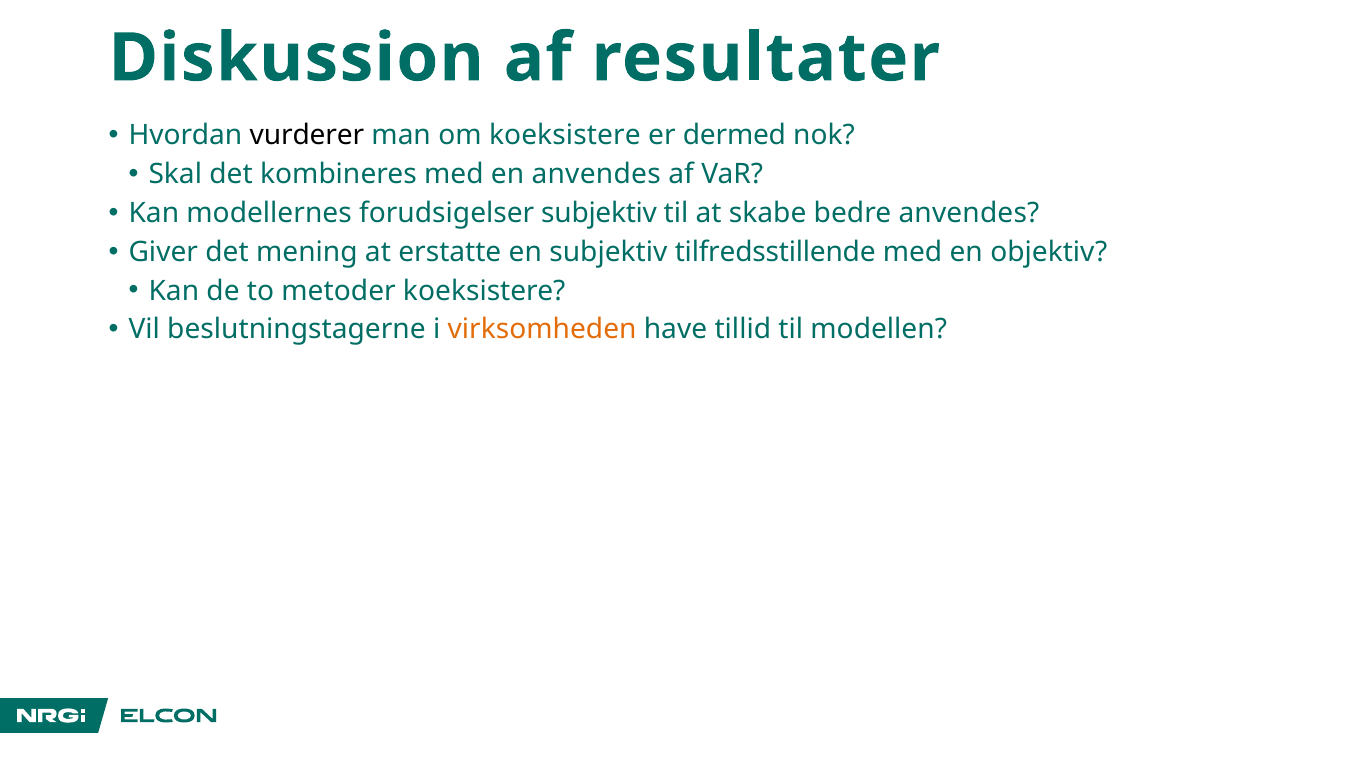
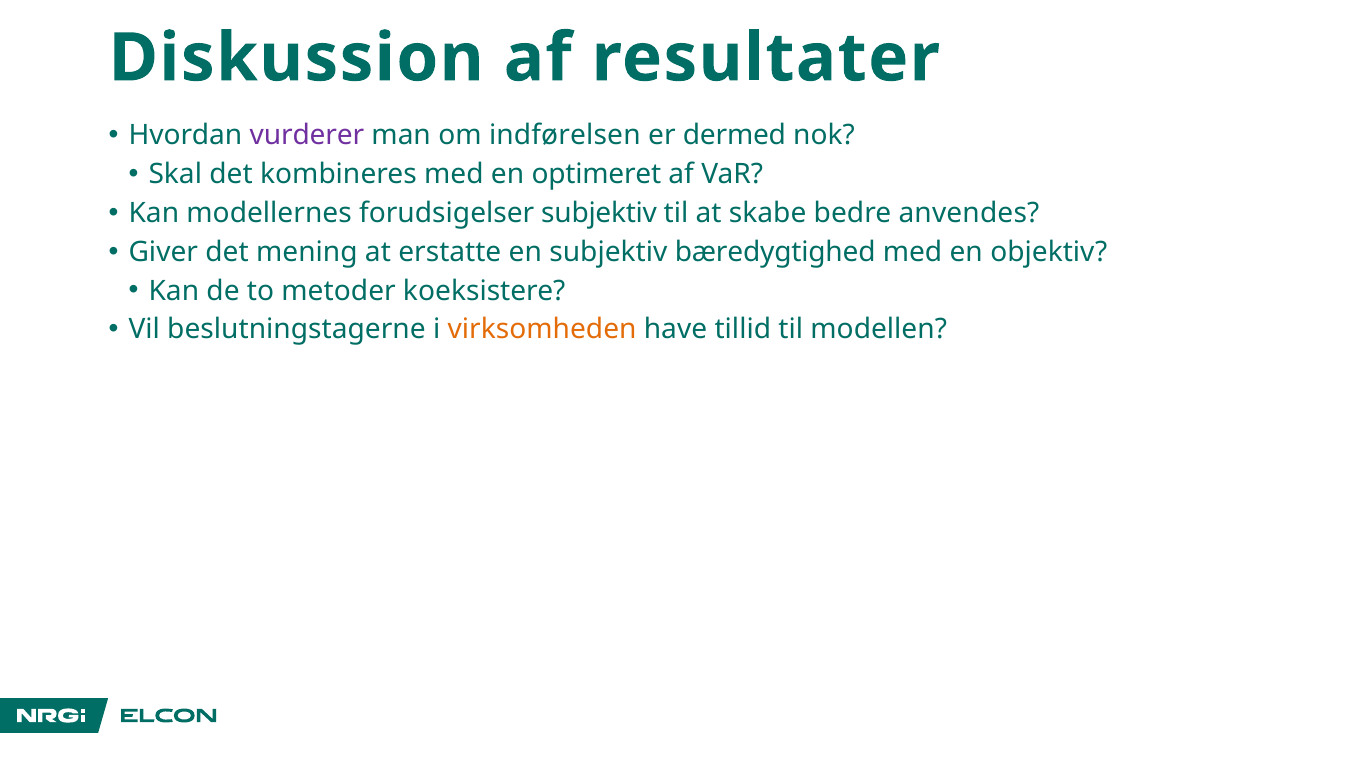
vurderer colour: black -> purple (307, 135)
om koeksistere: koeksistere -> indførelsen (565, 135)
en anvendes: anvendes -> optimeret (596, 174)
tilfredsstillende: tilfredsstillende -> bæredygtighed (775, 252)
